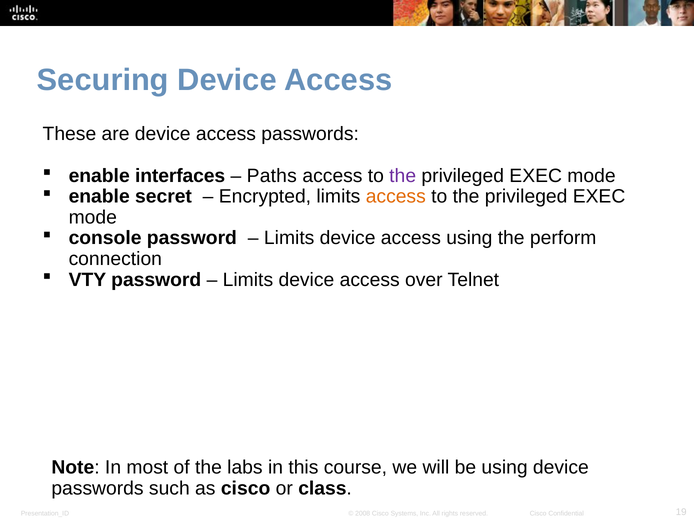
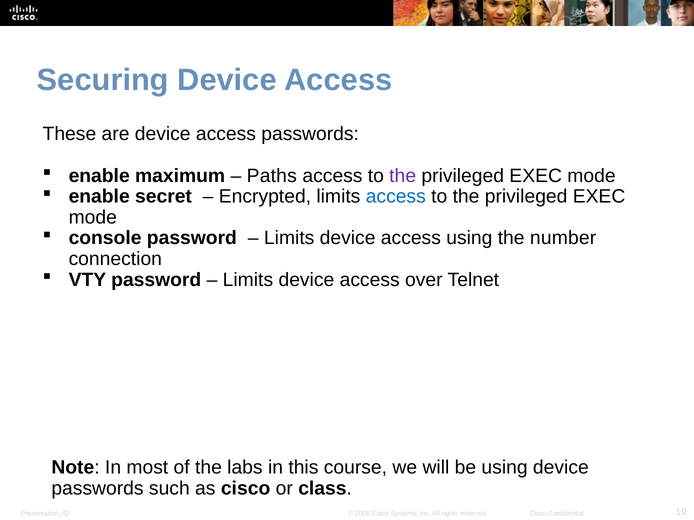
interfaces: interfaces -> maximum (180, 176)
access colour: orange -> blue (396, 197)
perform: perform -> number (563, 238)
